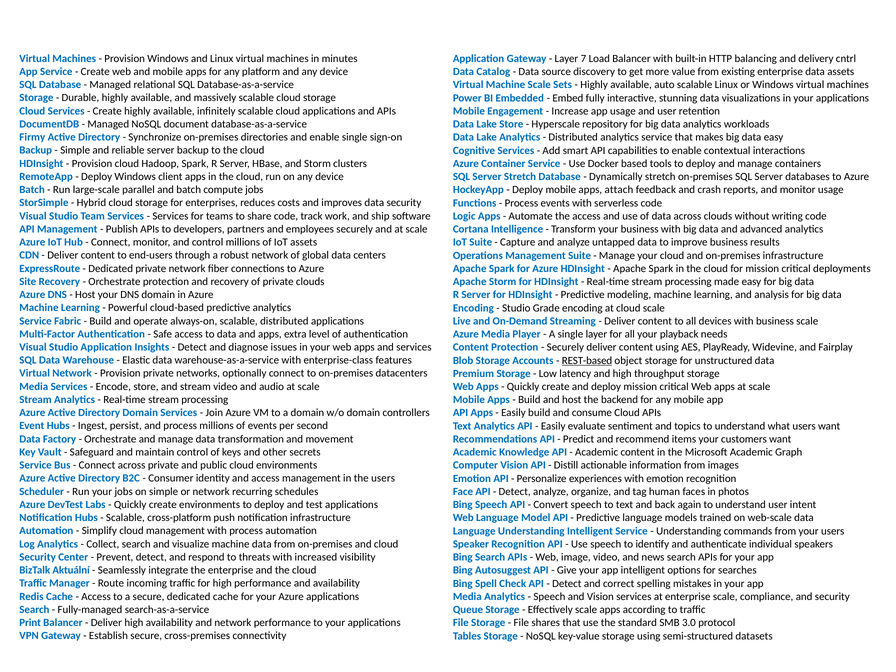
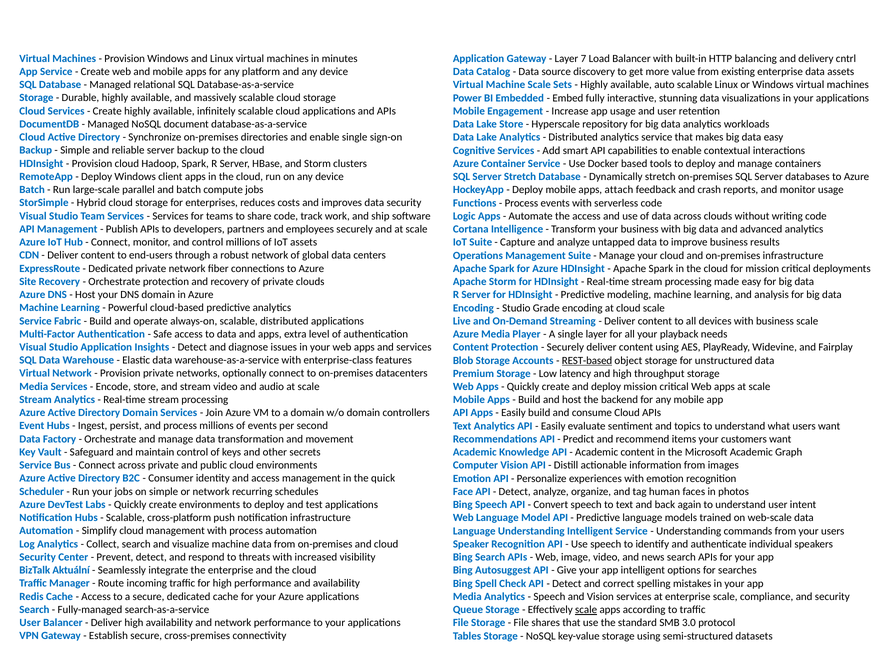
Firmy: Firmy -> Cloud (32, 137)
the users: users -> quick (383, 478)
scale underline: none -> present (586, 610)
Print: Print -> User (30, 623)
